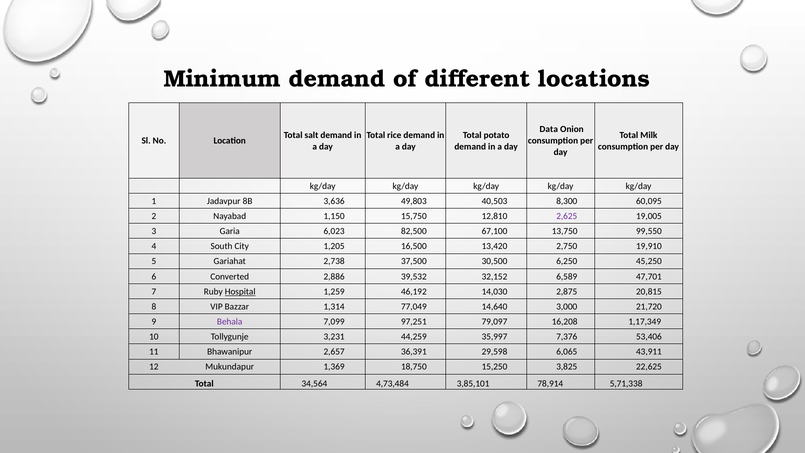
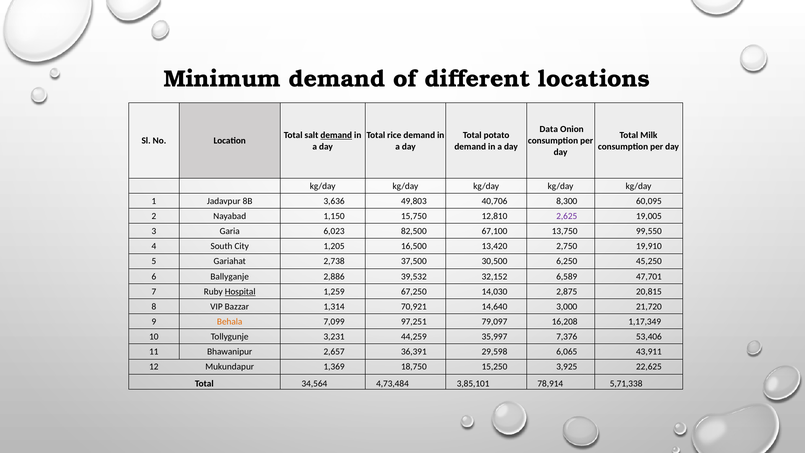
demand underline: none -> present (336, 135)
40,503: 40,503 -> 40,706 (495, 201)
Converted: Converted -> Ballyganje (230, 276)
46,192: 46,192 -> 67,250 (414, 291)
77,049: 77,049 -> 70,921 (414, 307)
Behala colour: purple -> orange (230, 322)
3,825: 3,825 -> 3,925 (567, 367)
